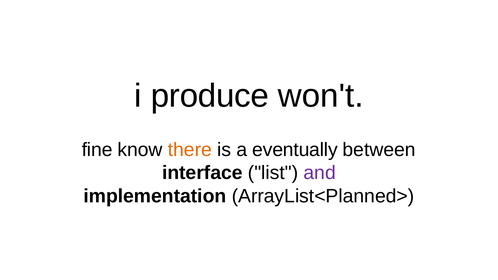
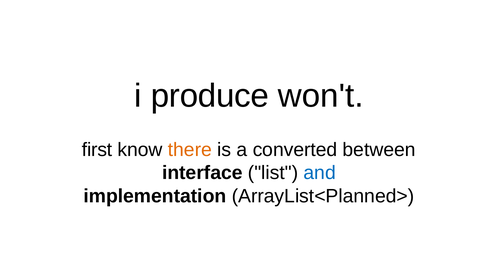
fine: fine -> first (97, 150)
eventually: eventually -> converted (295, 150)
and colour: purple -> blue (320, 173)
